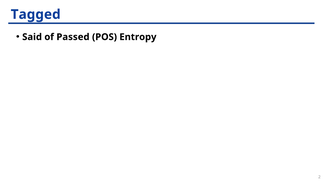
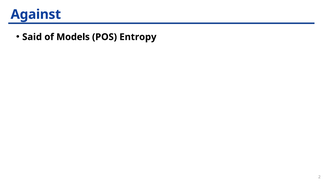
Tagged: Tagged -> Against (36, 14)
Passed: Passed -> Models (73, 37)
